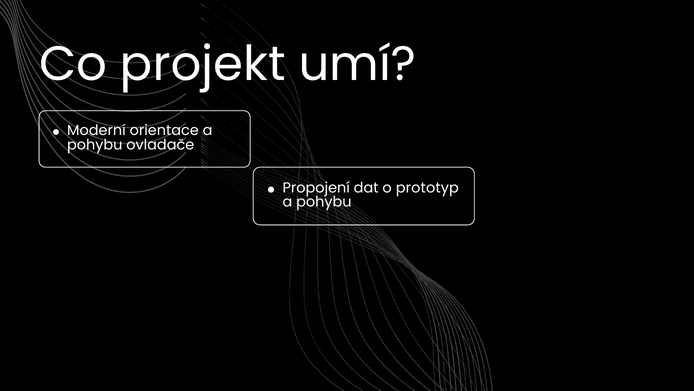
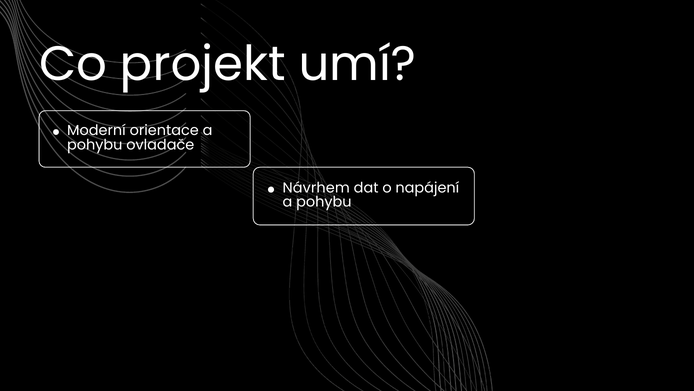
Propojení: Propojení -> Návrhem (316, 187)
prototyp: prototyp -> napájení (427, 187)
